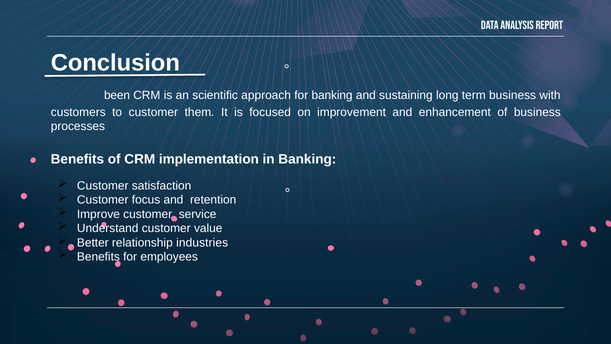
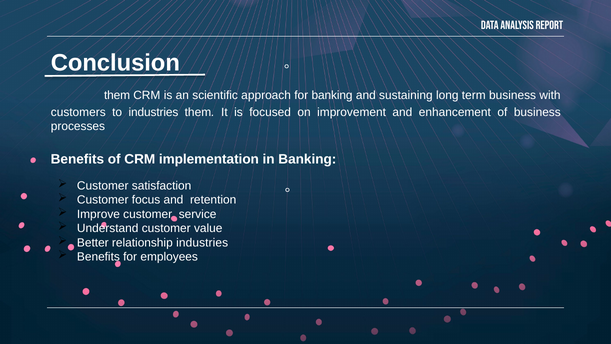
been: been -> them (117, 95)
to customer: customer -> industries (153, 112)
